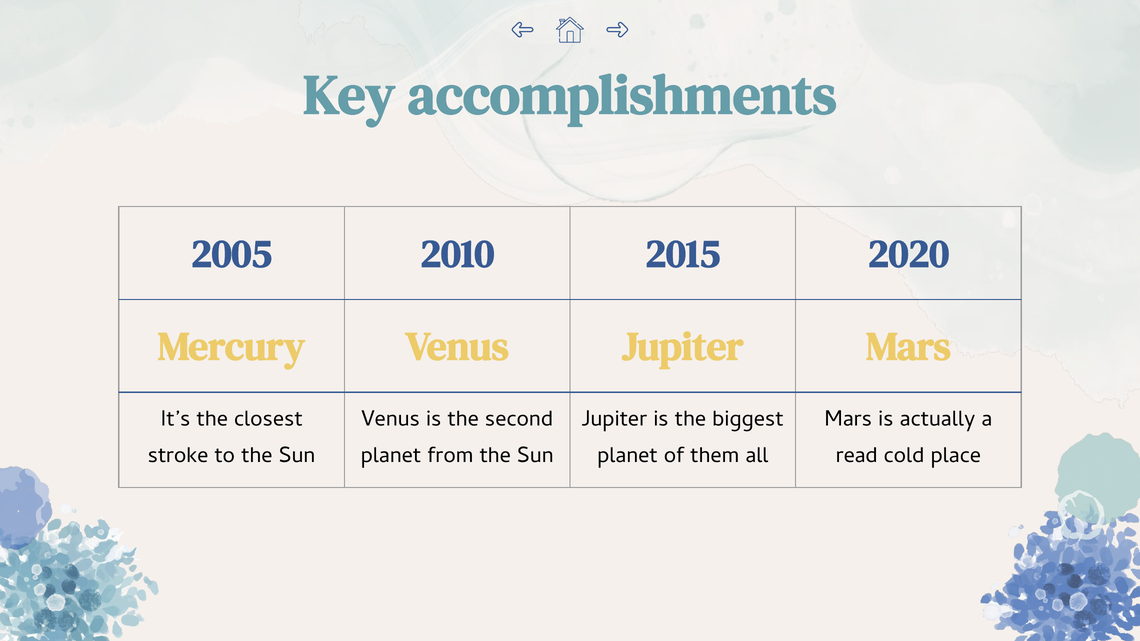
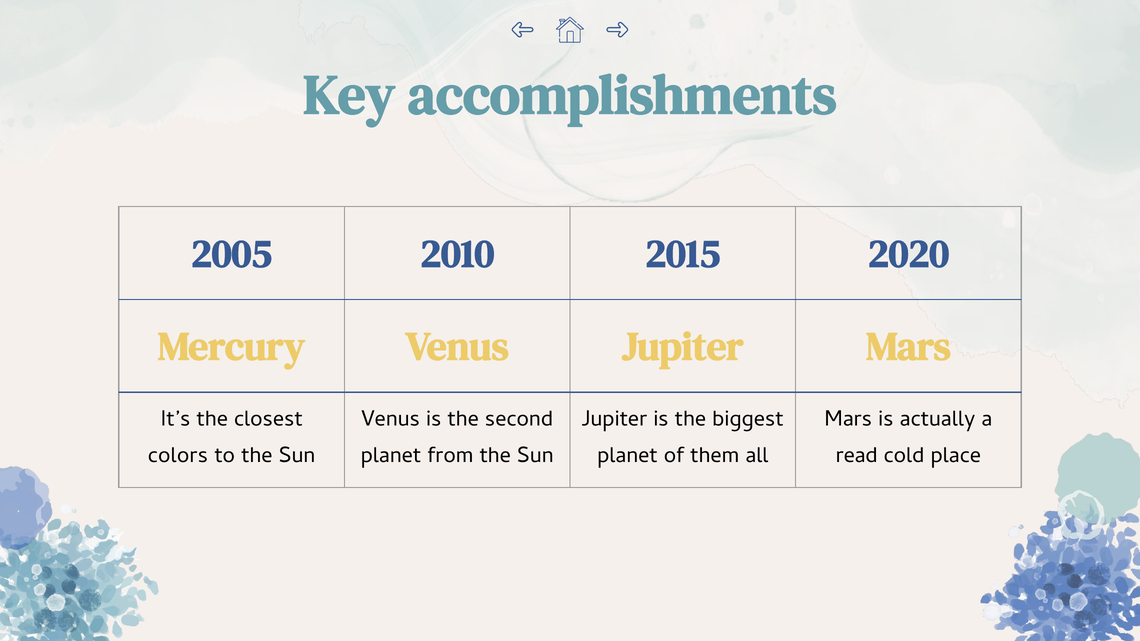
stroke: stroke -> colors (178, 455)
